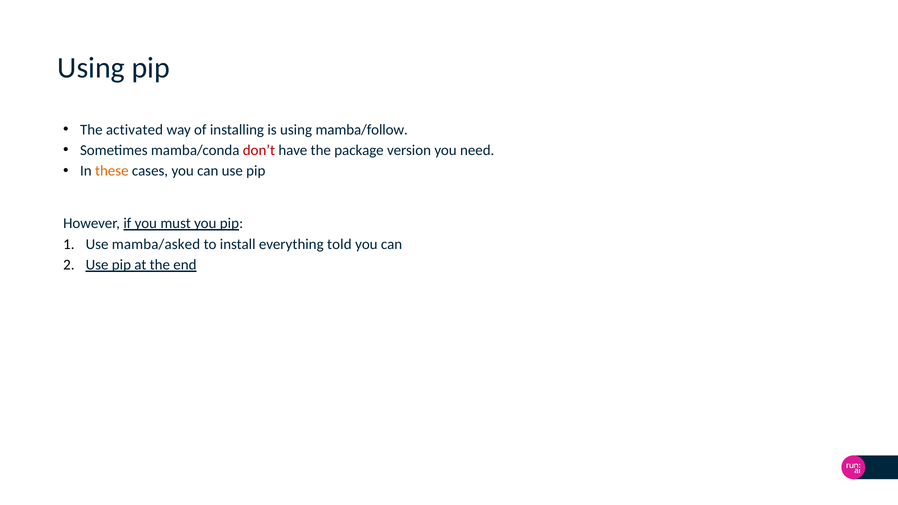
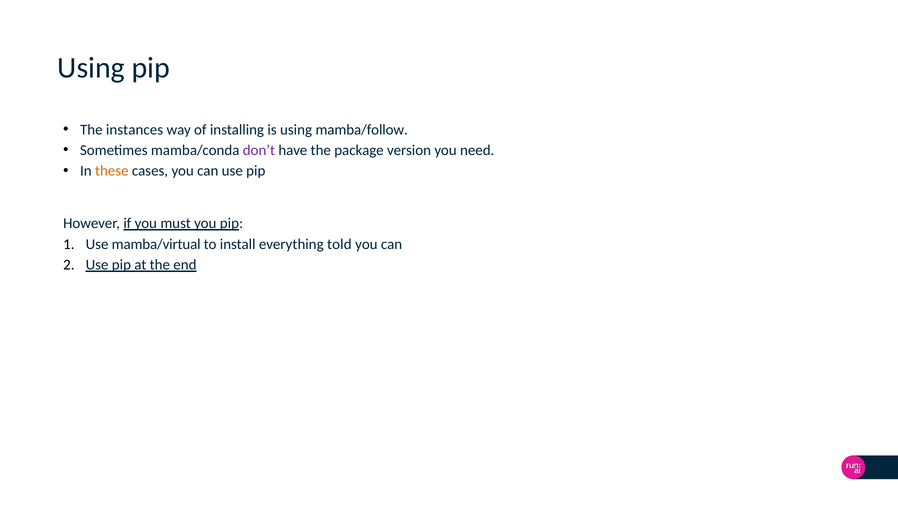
activated: activated -> instances (135, 130)
don’t colour: red -> purple (259, 150)
mamba/asked: mamba/asked -> mamba/virtual (156, 244)
